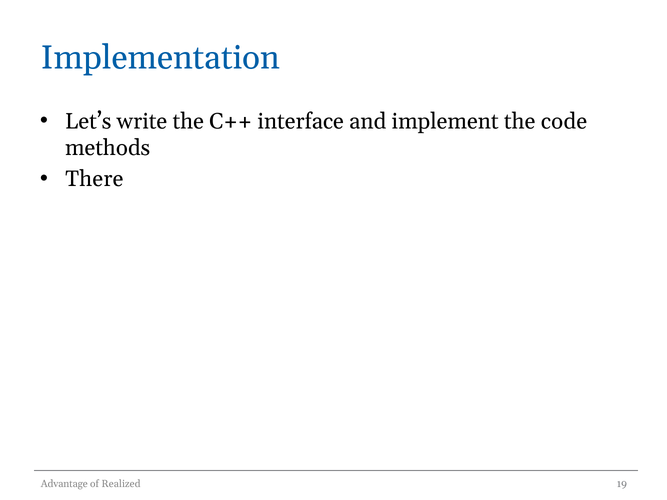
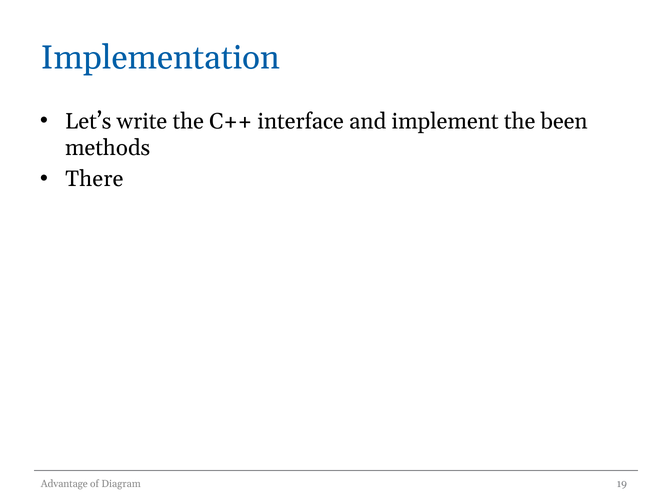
code: code -> been (564, 121)
Realized: Realized -> Diagram (121, 484)
